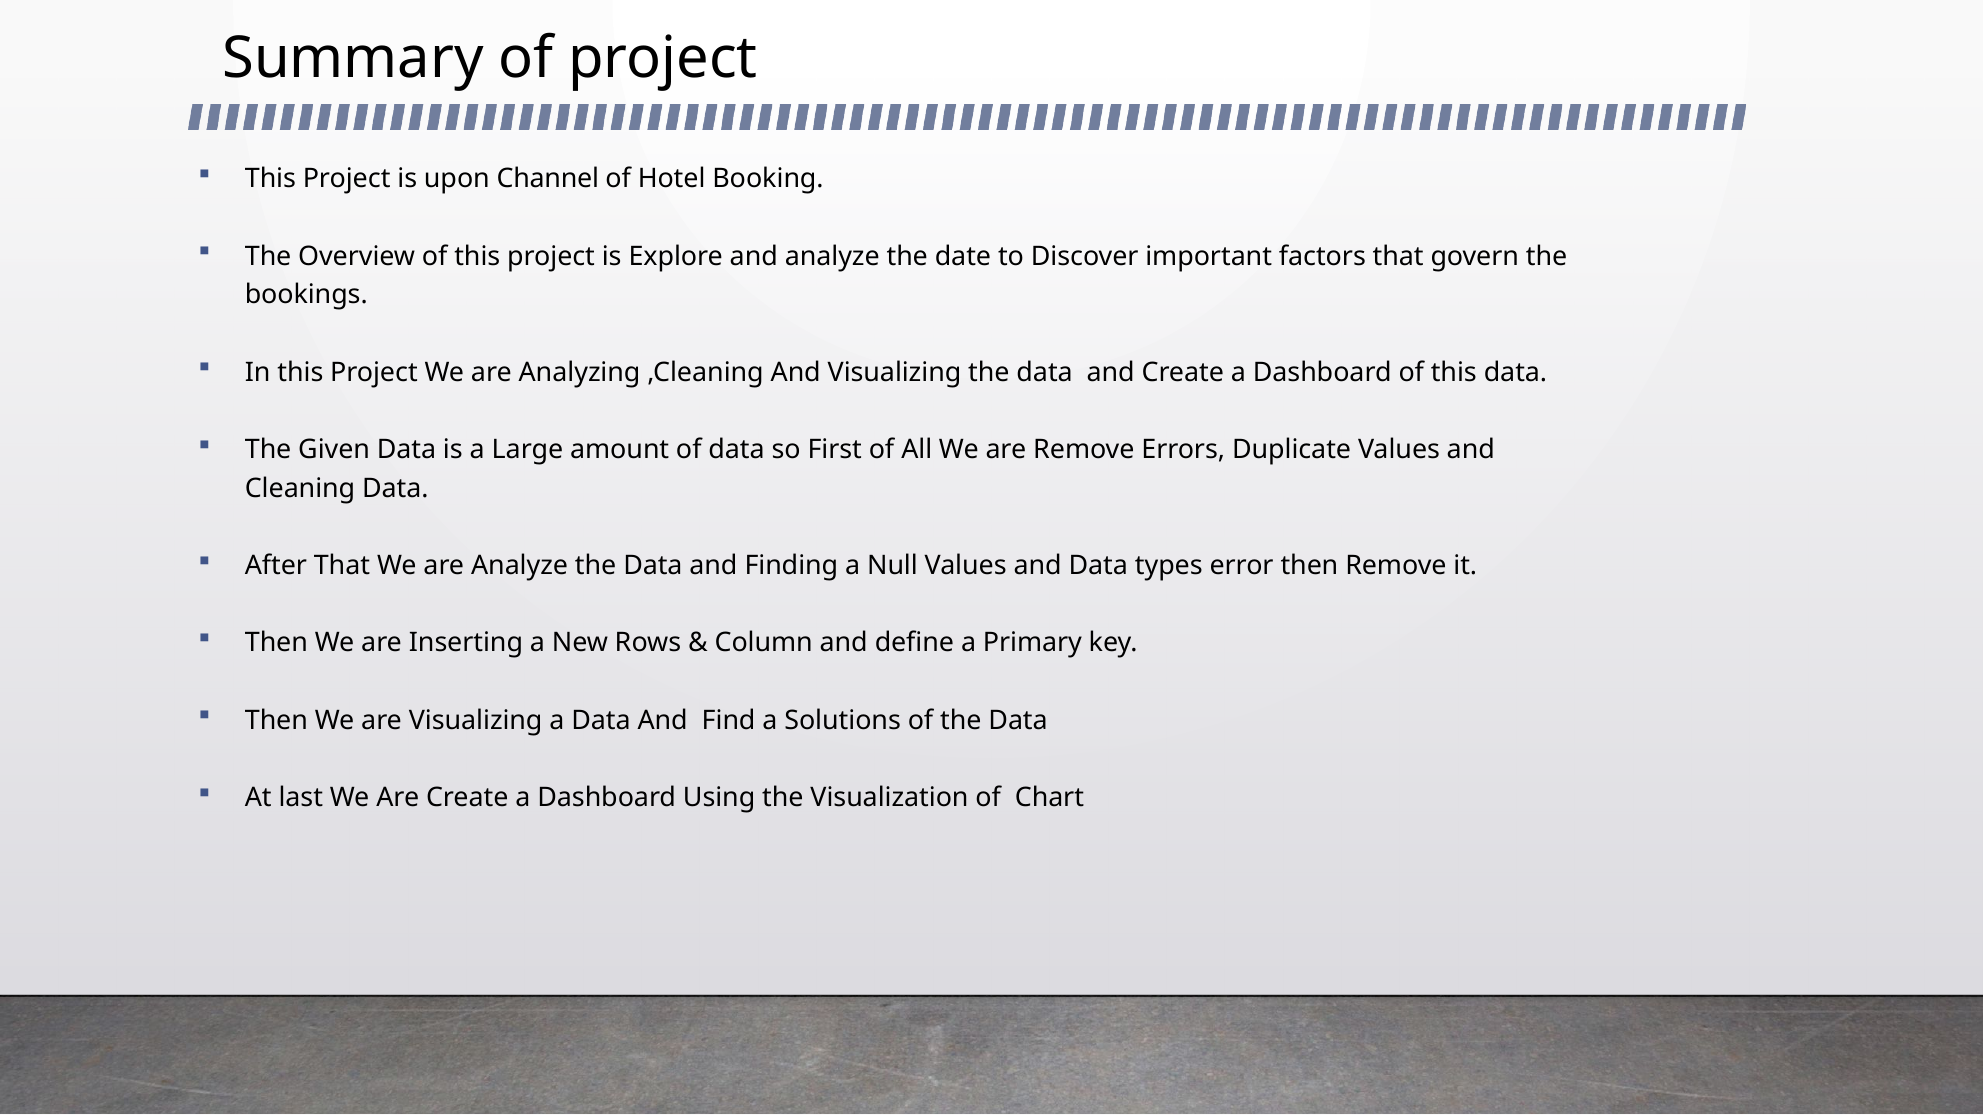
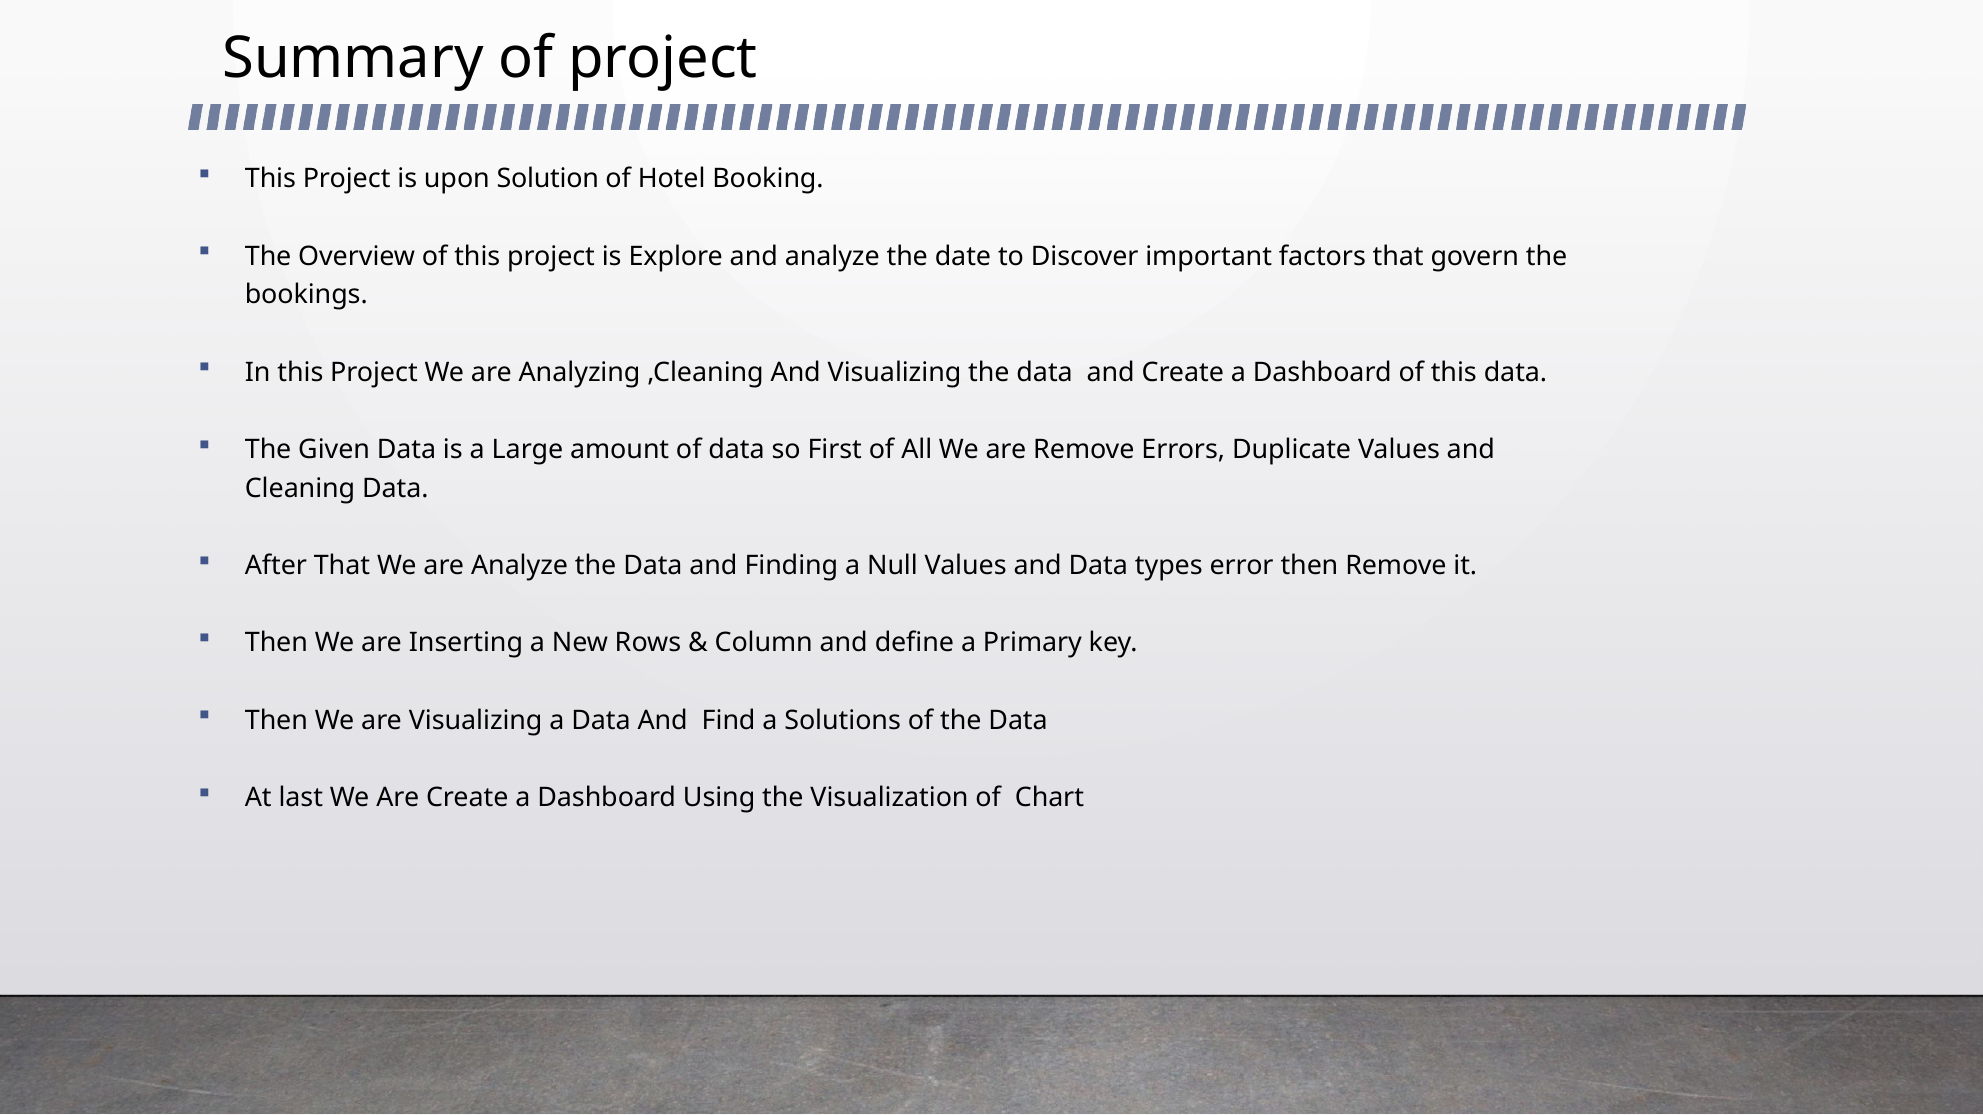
Channel: Channel -> Solution (548, 179)
